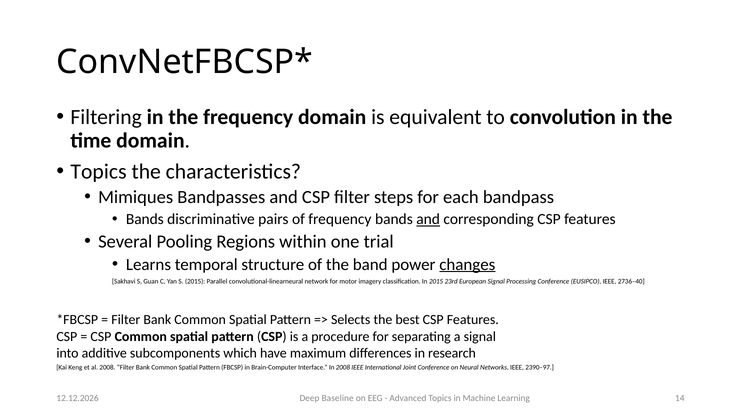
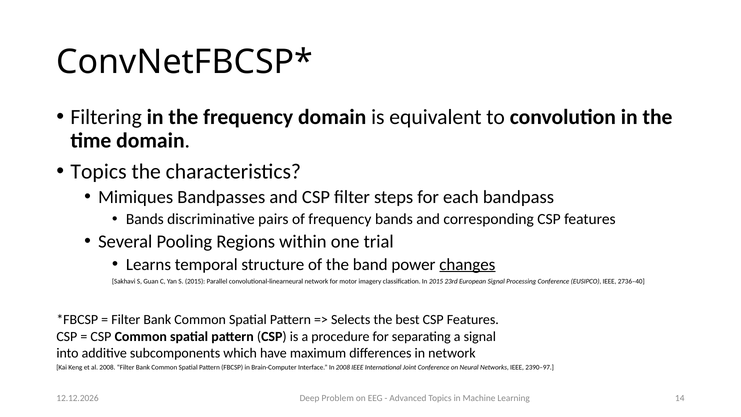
and underline: present -> none (428, 219)
in research: research -> network (452, 353)
Baseline: Baseline -> Problem (338, 398)
